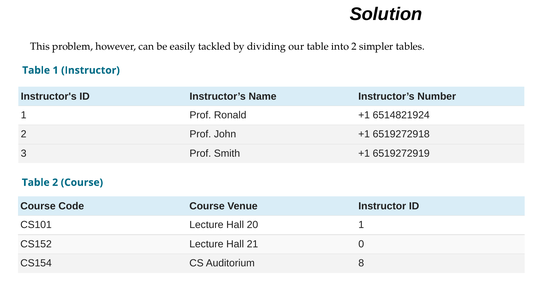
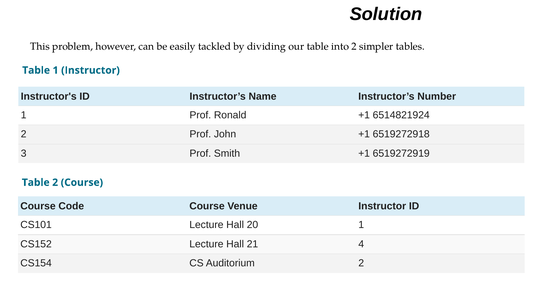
0: 0 -> 4 (361, 244)
Auditorium 8: 8 -> 2 (361, 263)
